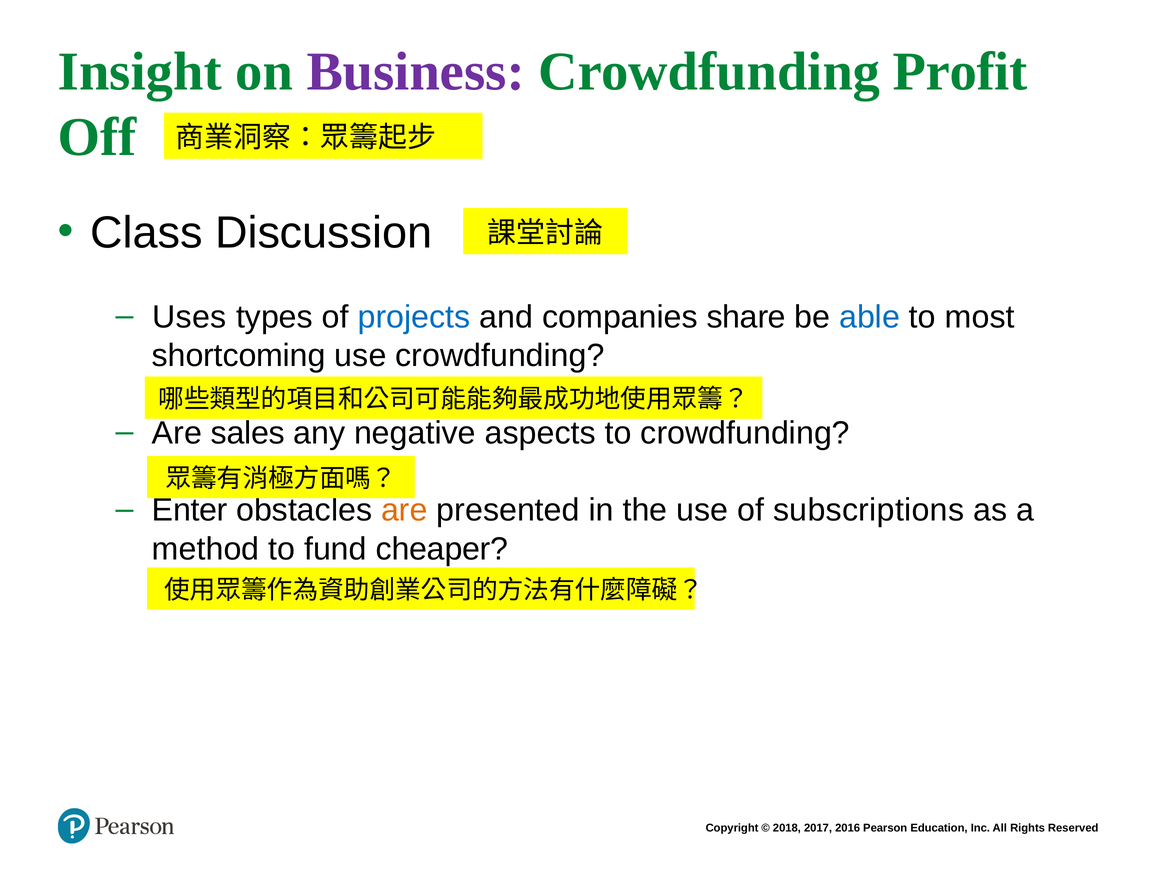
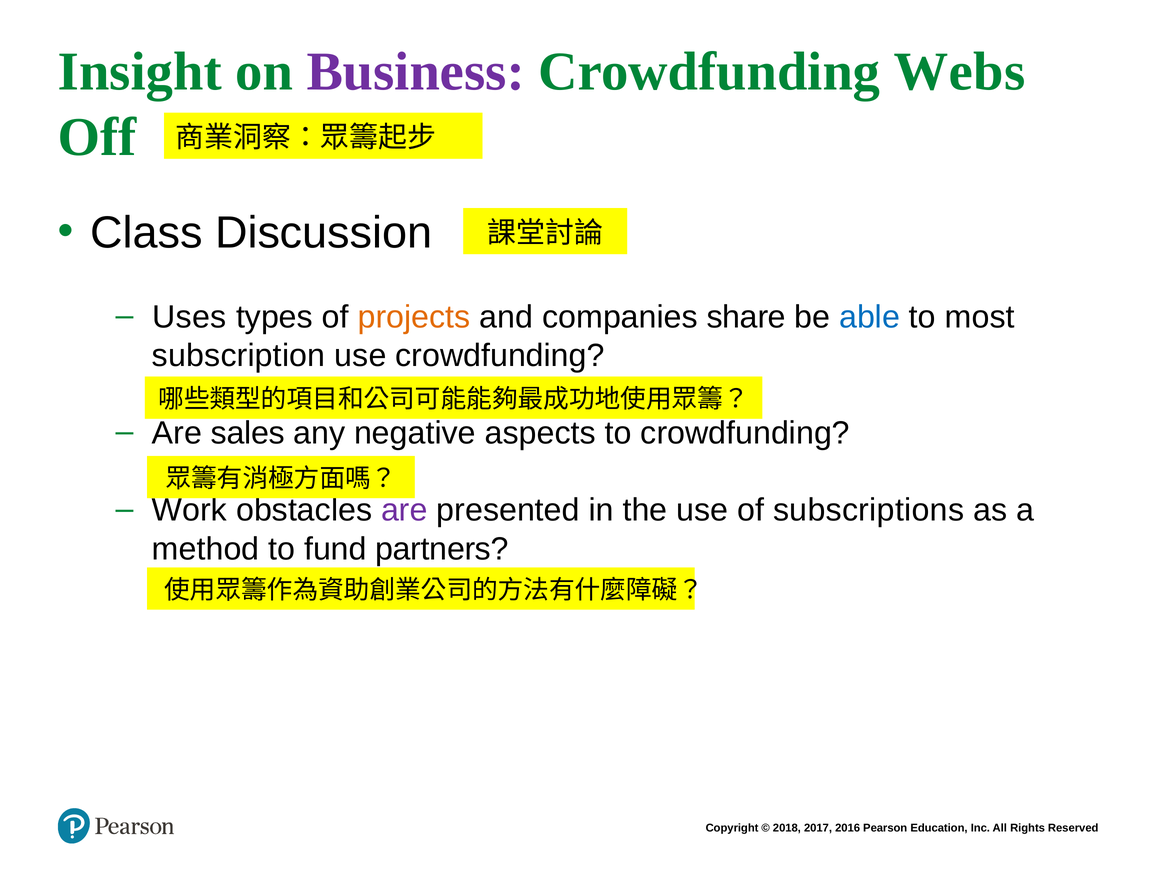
Profit: Profit -> Webs (960, 72)
projects colour: blue -> orange (414, 317)
shortcoming: shortcoming -> subscription (239, 356)
Enter: Enter -> Work (190, 510)
are colour: orange -> purple (404, 510)
cheaper: cheaper -> partners (442, 549)
